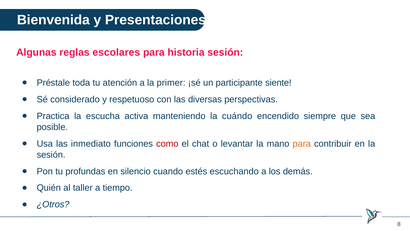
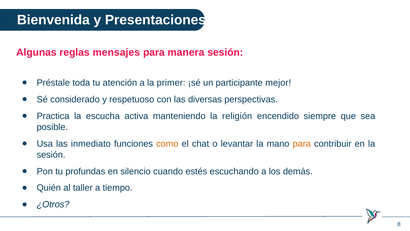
escolares: escolares -> mensajes (116, 52)
historia: historia -> manera (186, 52)
siente: siente -> mejor (278, 83)
cuándo: cuándo -> religión (237, 116)
como colour: red -> orange (167, 143)
